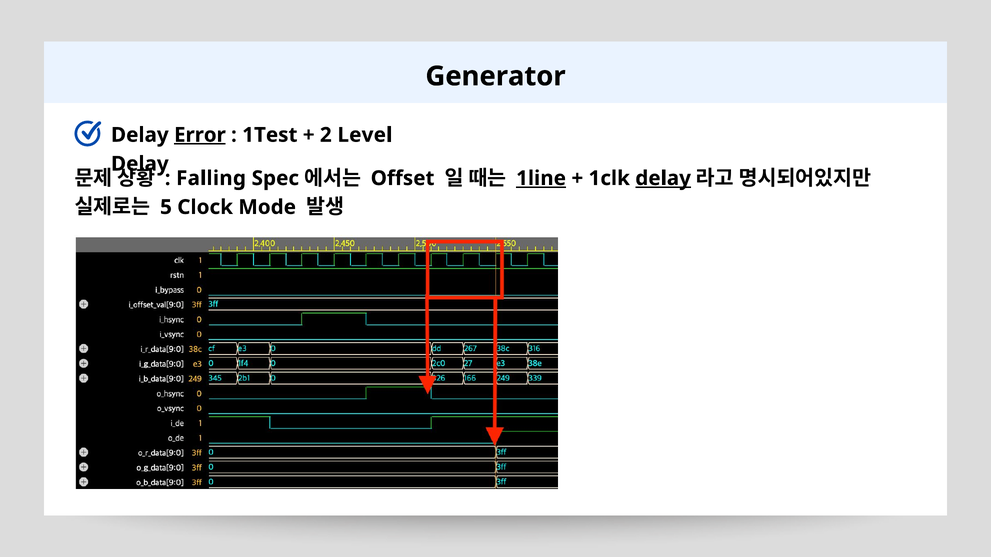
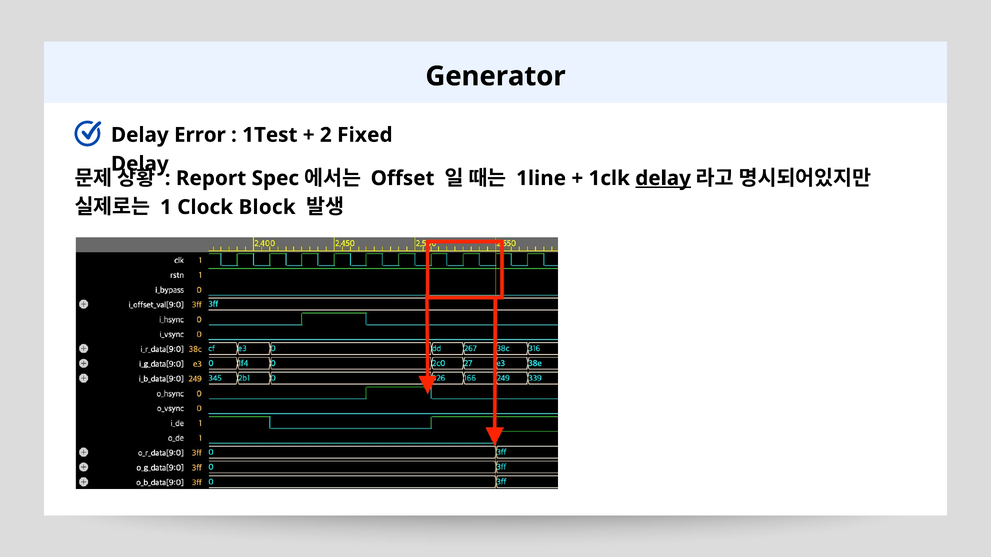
Error underline: present -> none (200, 135)
Level: Level -> Fixed (365, 135)
Falling: Falling -> Report (211, 178)
1line underline: present -> none (541, 178)
5: 5 -> 1 (166, 207)
Mode: Mode -> Block (267, 207)
